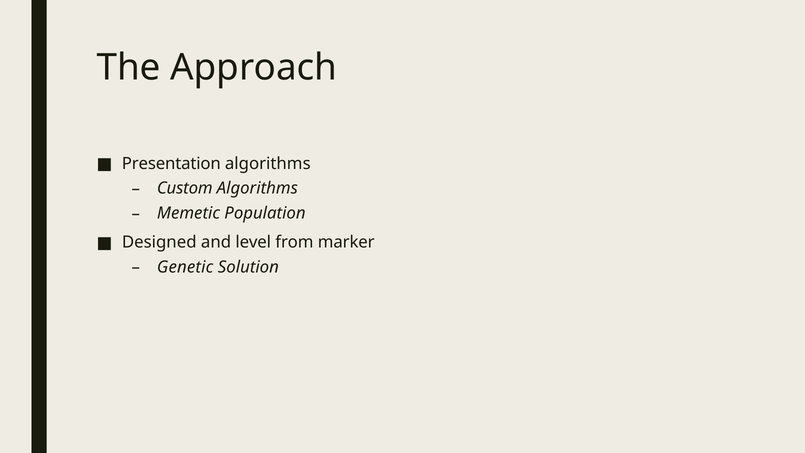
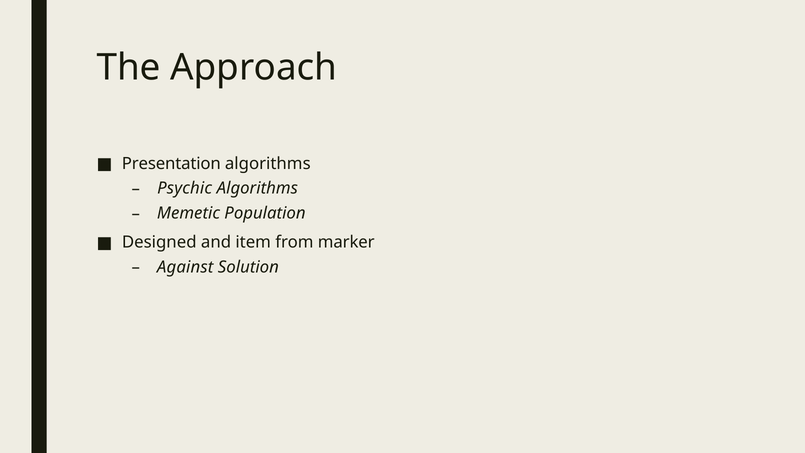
Custom: Custom -> Psychic (185, 188)
level: level -> item (253, 242)
Genetic: Genetic -> Against (185, 267)
